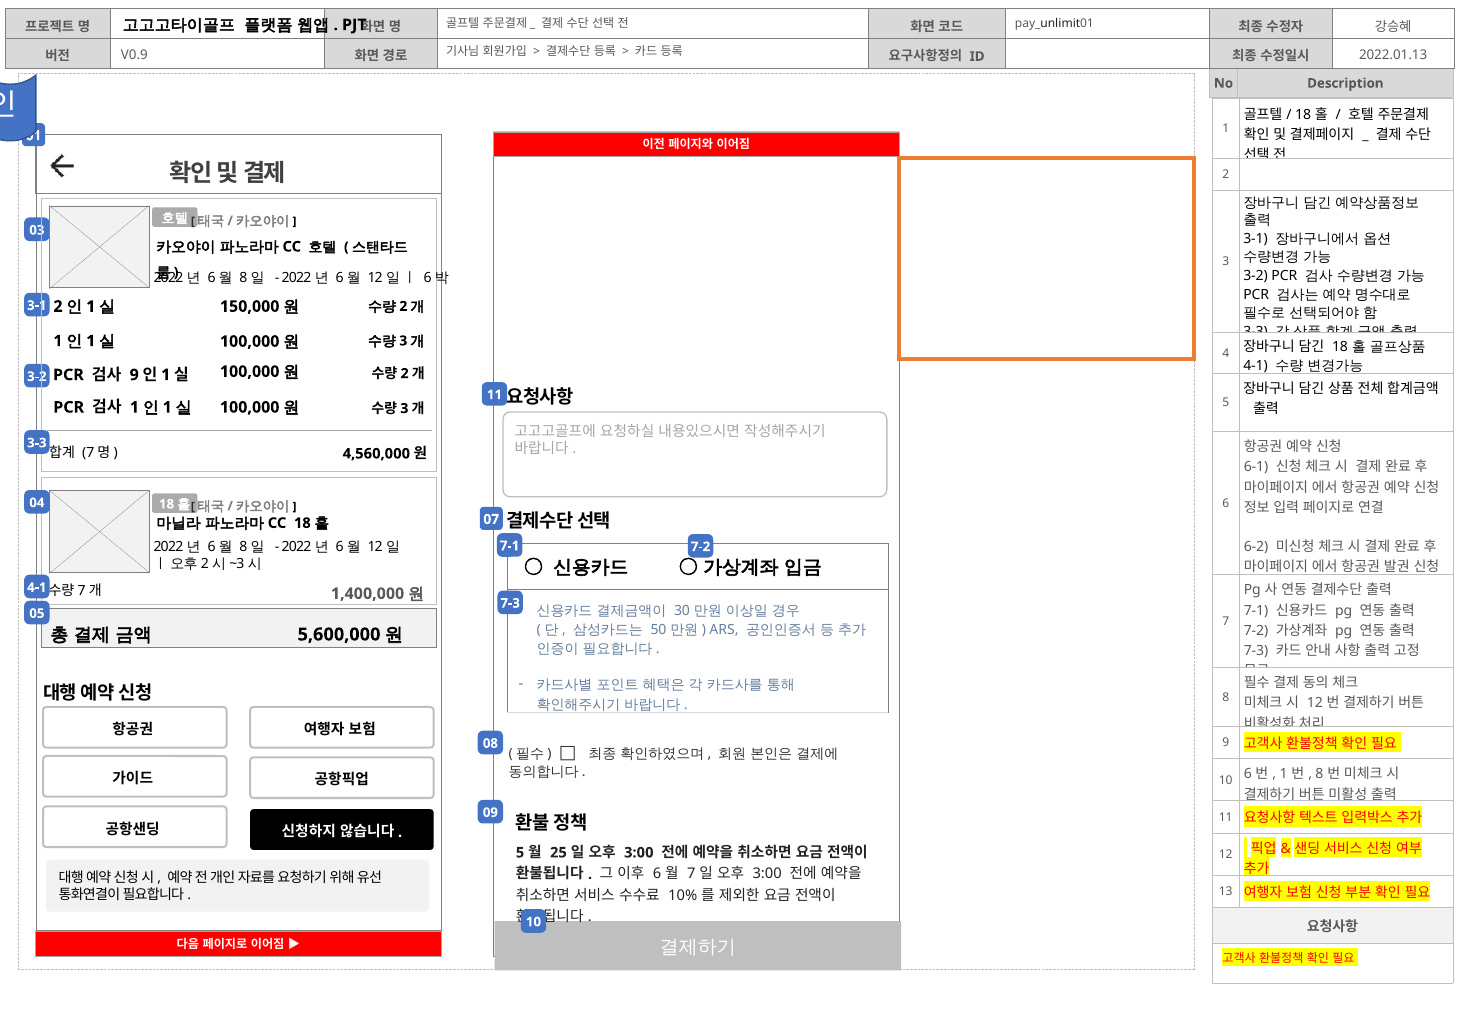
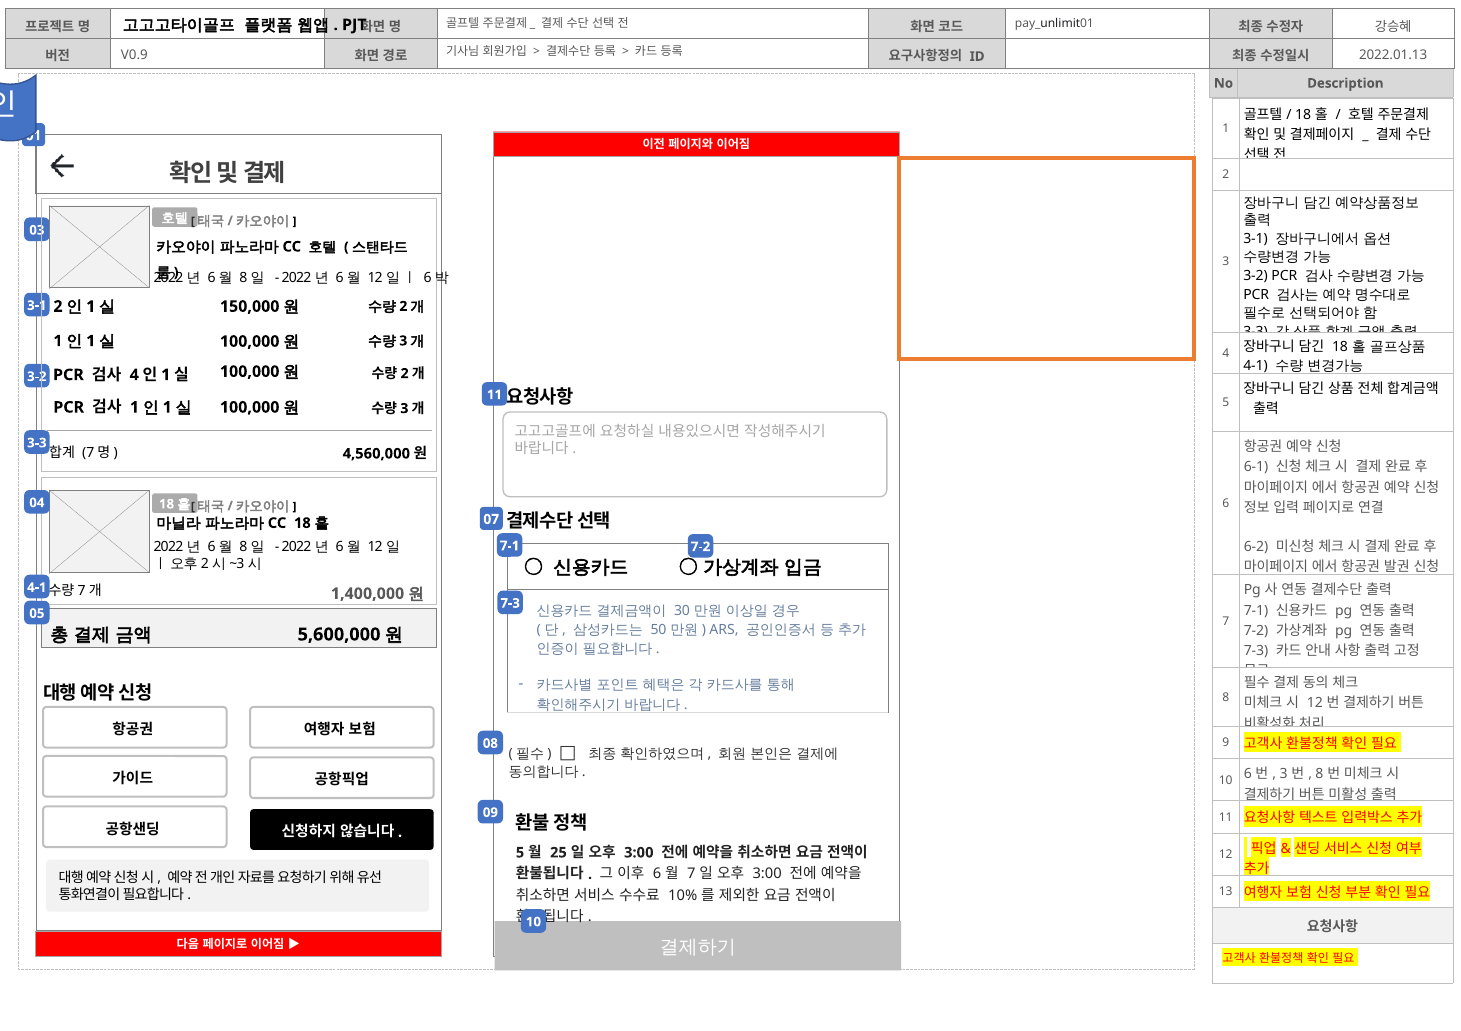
9: 9 -> 4 (134, 375)
1: 1 -> 3 (1284, 775)
